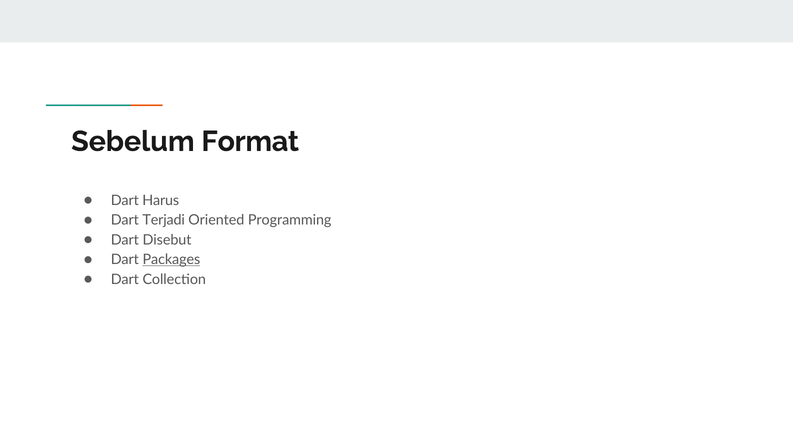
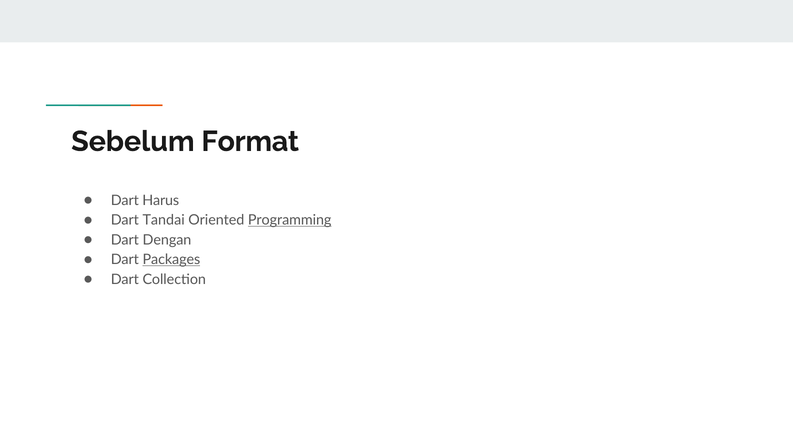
Terjadi: Terjadi -> Tandai (164, 220)
Programming underline: none -> present (290, 220)
Disebut: Disebut -> Dengan (167, 240)
